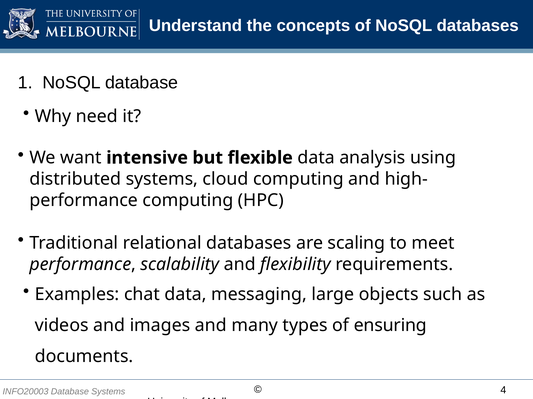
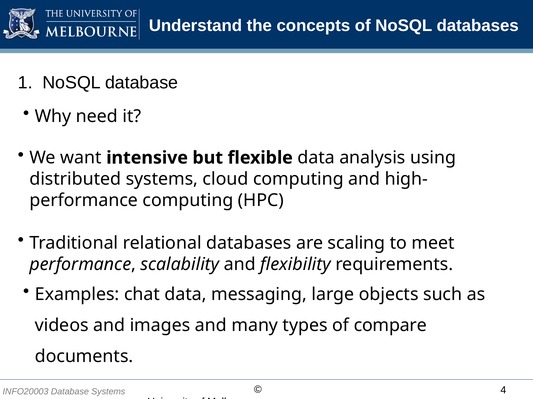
ensuring: ensuring -> compare (390, 326)
